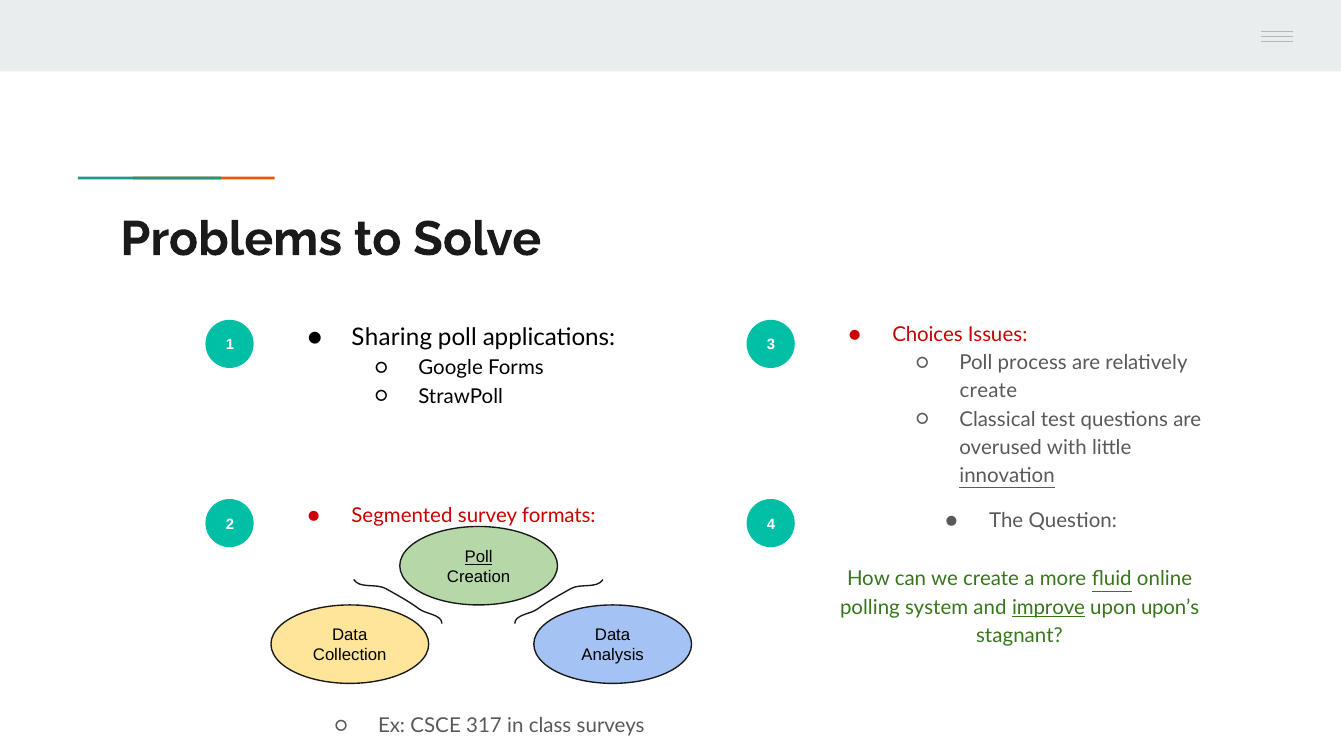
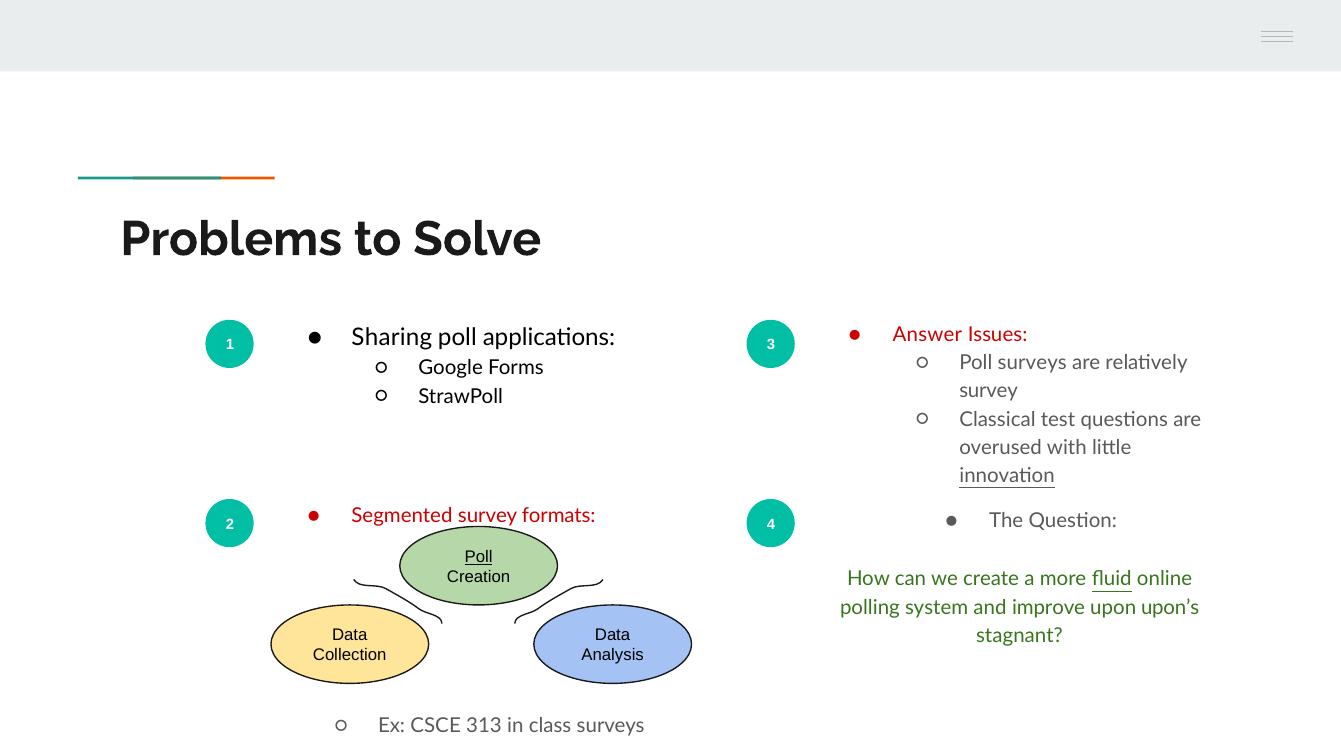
Choices: Choices -> Answer (927, 335)
Poll process: process -> surveys (1032, 363)
create: create -> survey (989, 391)
improve underline: present -> none (1049, 608)
317: 317 -> 313 (484, 726)
